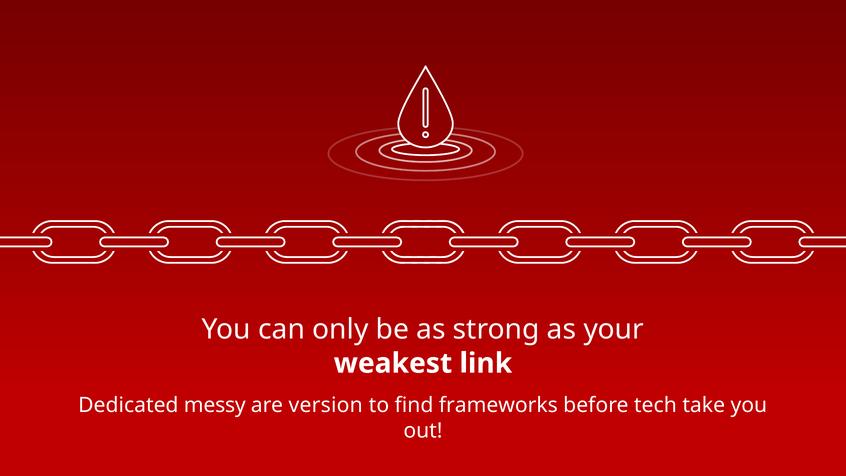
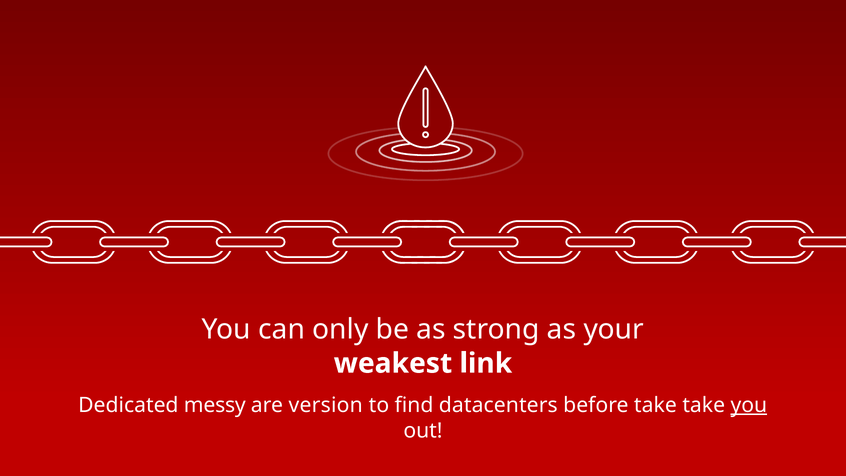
frameworks: frameworks -> datacenters (498, 405)
before tech: tech -> take (655, 405)
you underline: none -> present (749, 405)
